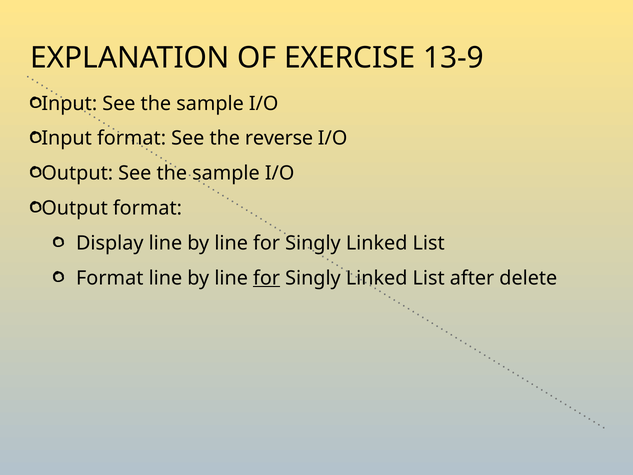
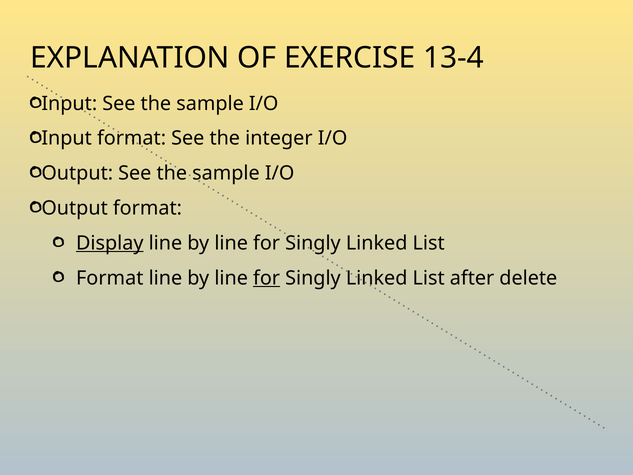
13-9: 13-9 -> 13-4 (454, 58)
reverse: reverse -> integer (279, 138)
Display underline: none -> present (110, 243)
